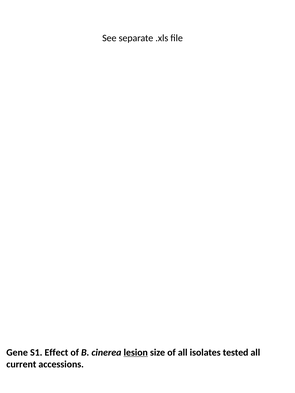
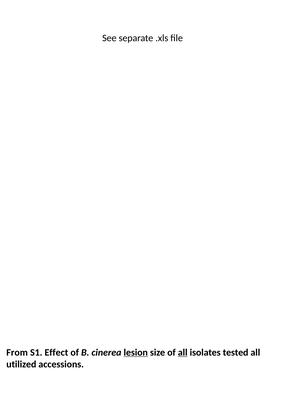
Gene: Gene -> From (17, 353)
all underline: none -> present (183, 353)
current: current -> utilized (21, 364)
